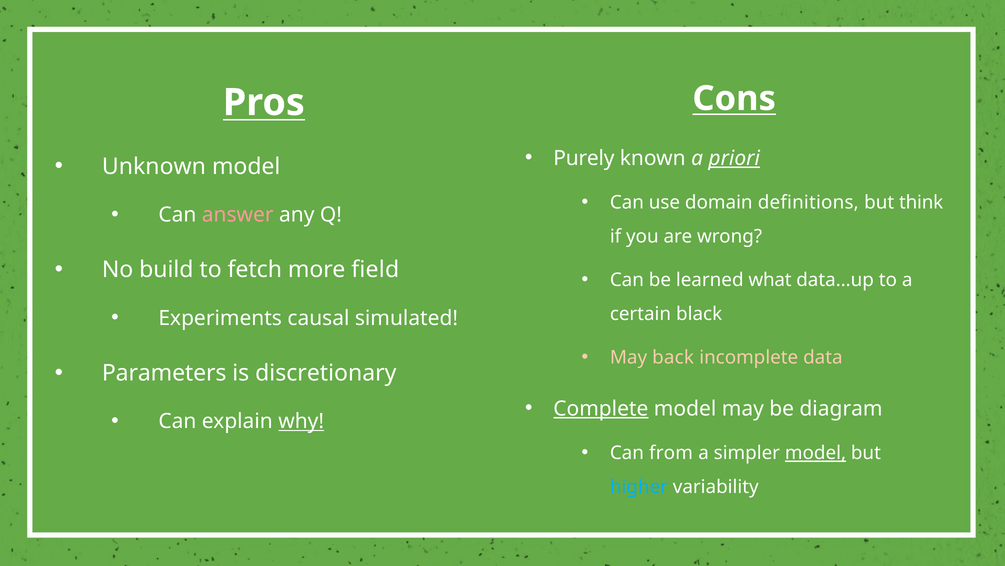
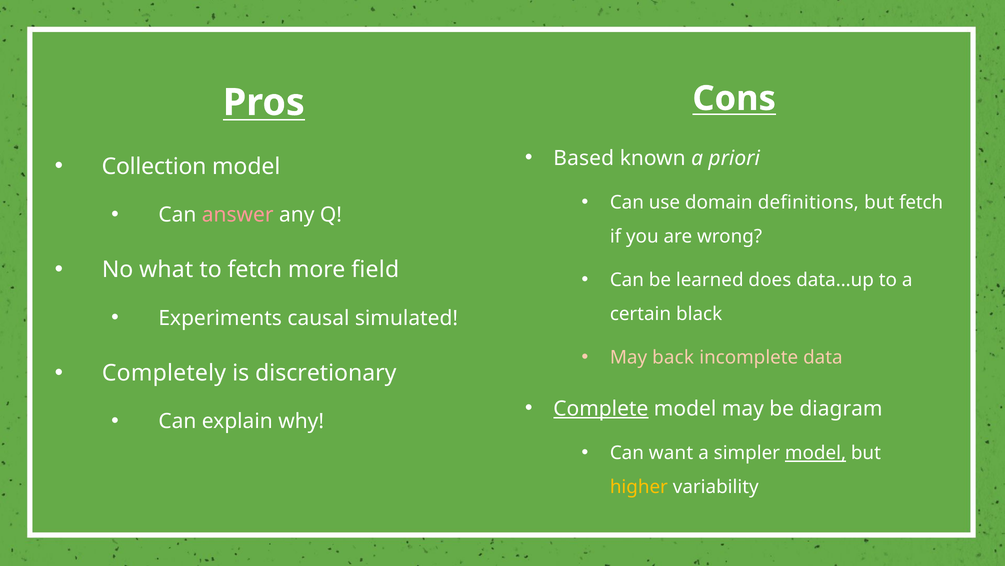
Purely: Purely -> Based (584, 158)
priori underline: present -> none (734, 158)
Unknown: Unknown -> Collection (154, 166)
but think: think -> fetch (921, 202)
build: build -> what (166, 269)
what: what -> does (770, 280)
Parameters: Parameters -> Completely (164, 373)
why underline: present -> none (301, 421)
from: from -> want (671, 453)
higher colour: light blue -> yellow (639, 487)
